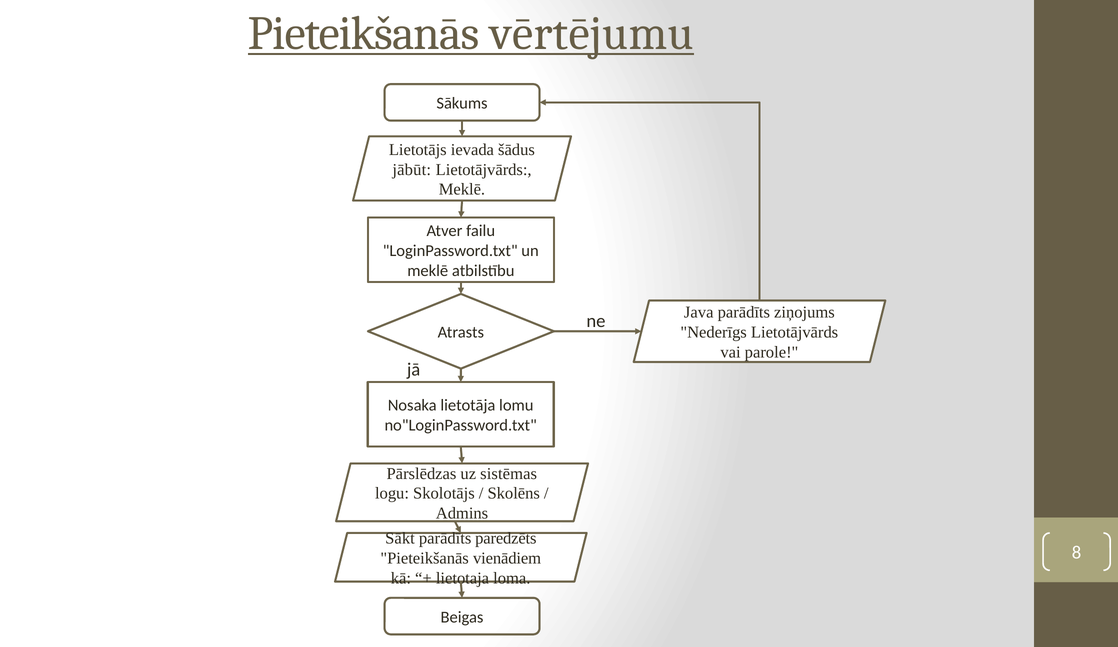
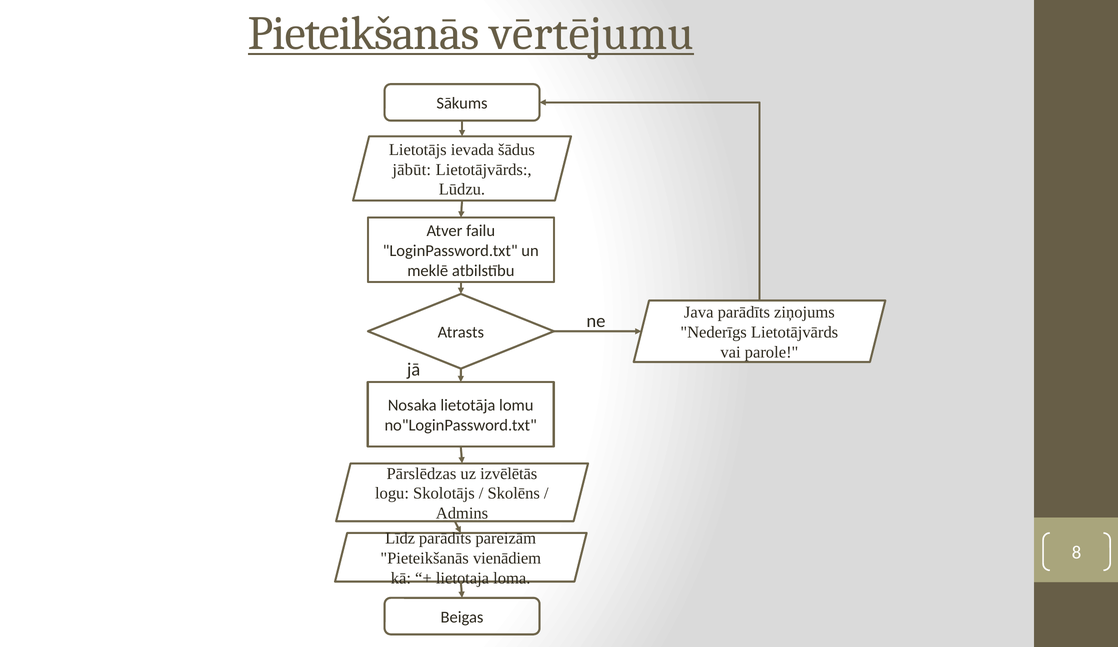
Meklē: Meklē -> Lūdzu (462, 190)
sistēmas: sistēmas -> izvēlētās (509, 474)
Sākt: Sākt -> Līdz (400, 539)
paredzēts: paredzēts -> pareizām (506, 539)
